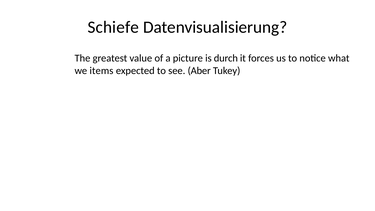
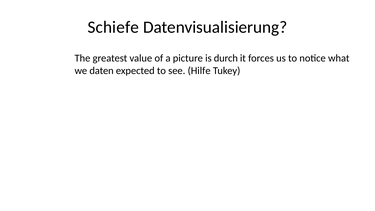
items: items -> daten (102, 71)
Aber: Aber -> Hilfe (199, 71)
